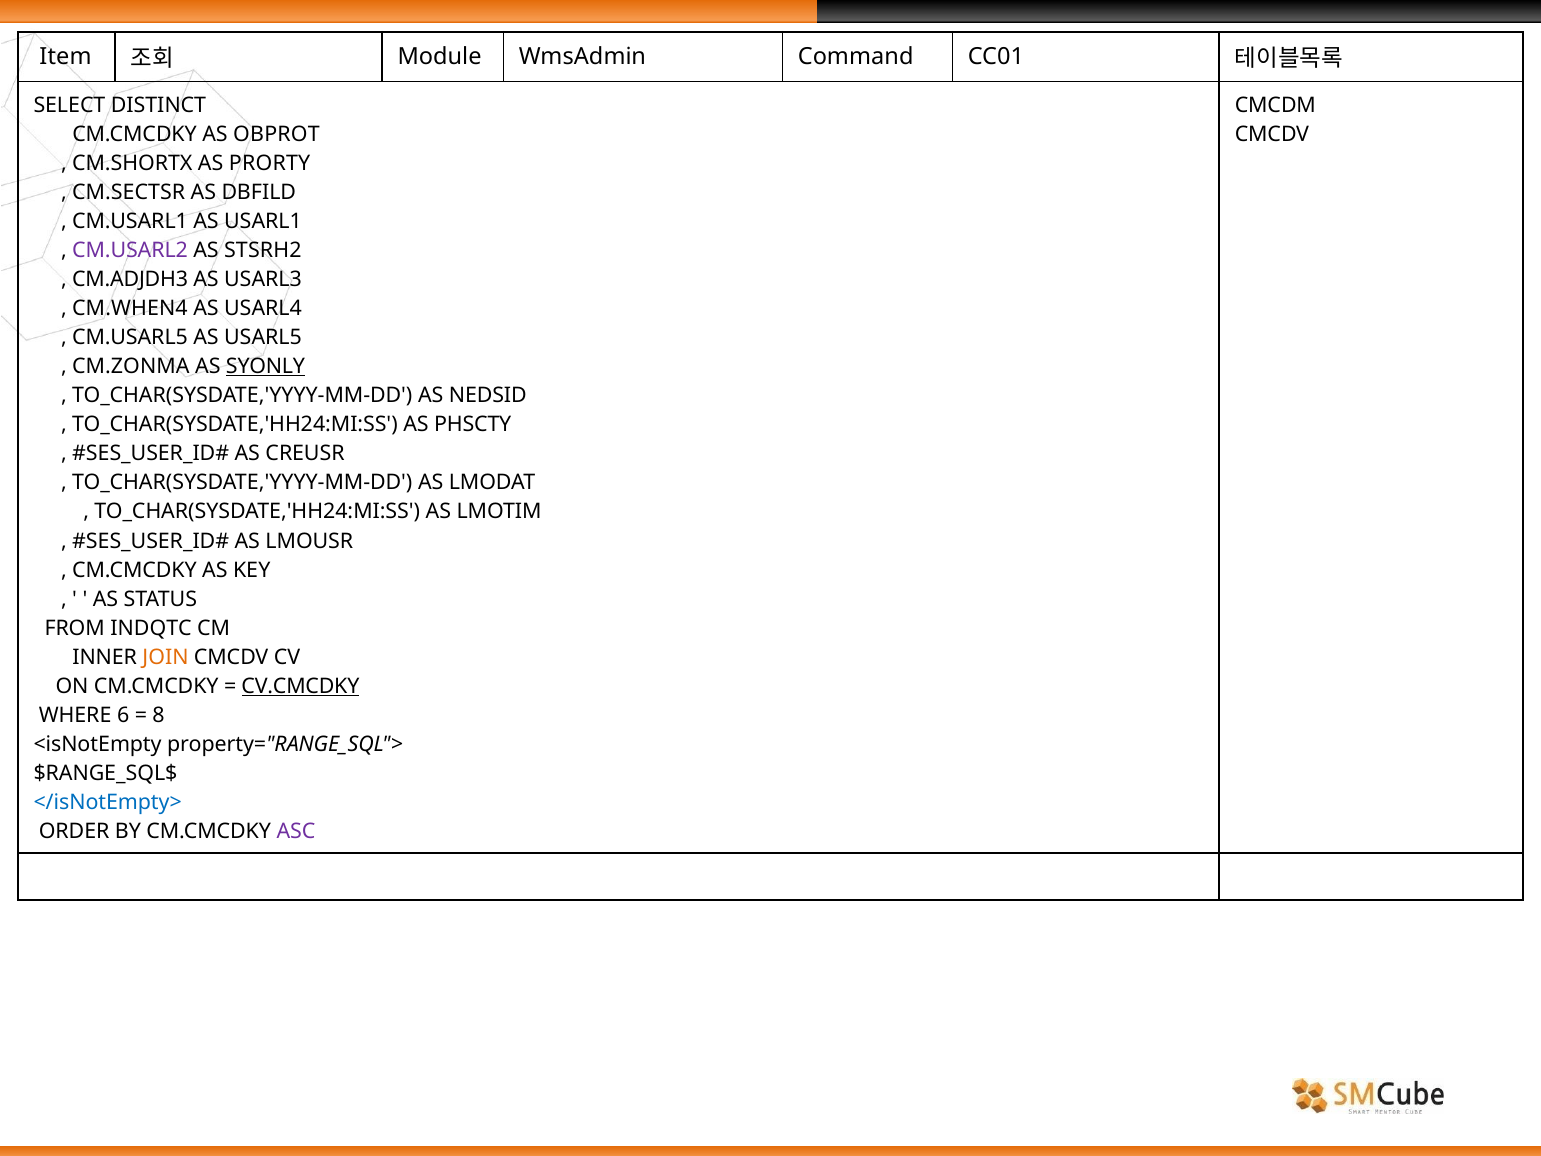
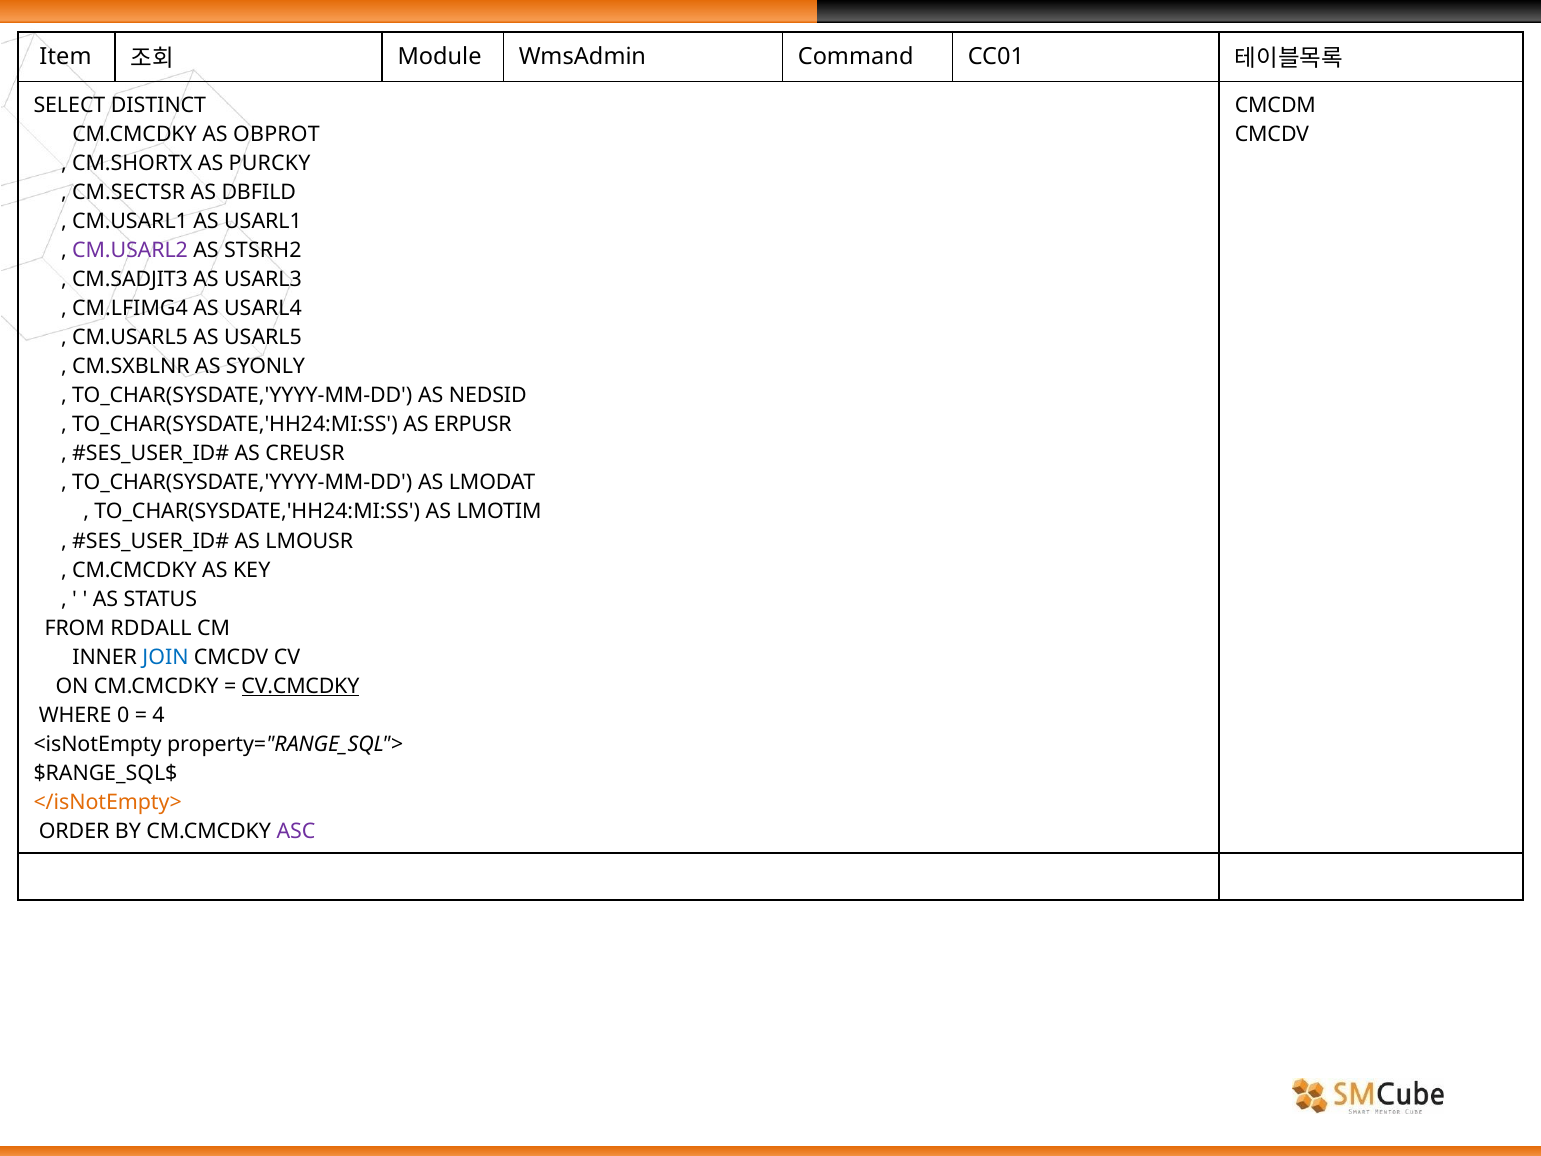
PRORTY: PRORTY -> PURCKY (270, 163)
CM.ADJDH3: CM.ADJDH3 -> CM.SADJIT3 (130, 279)
CM.WHEN4: CM.WHEN4 -> CM.LFIMG4 (130, 308)
CM.ZONMA: CM.ZONMA -> CM.SXBLNR (131, 366)
SYONLY underline: present -> none (266, 366)
PHSCTY: PHSCTY -> ERPUSR (473, 425)
INDQTC: INDQTC -> RDDALL (151, 628)
JOIN colour: orange -> blue (166, 657)
6: 6 -> 0 (123, 715)
8: 8 -> 4 (159, 715)
</isNotEmpty> colour: blue -> orange (108, 802)
